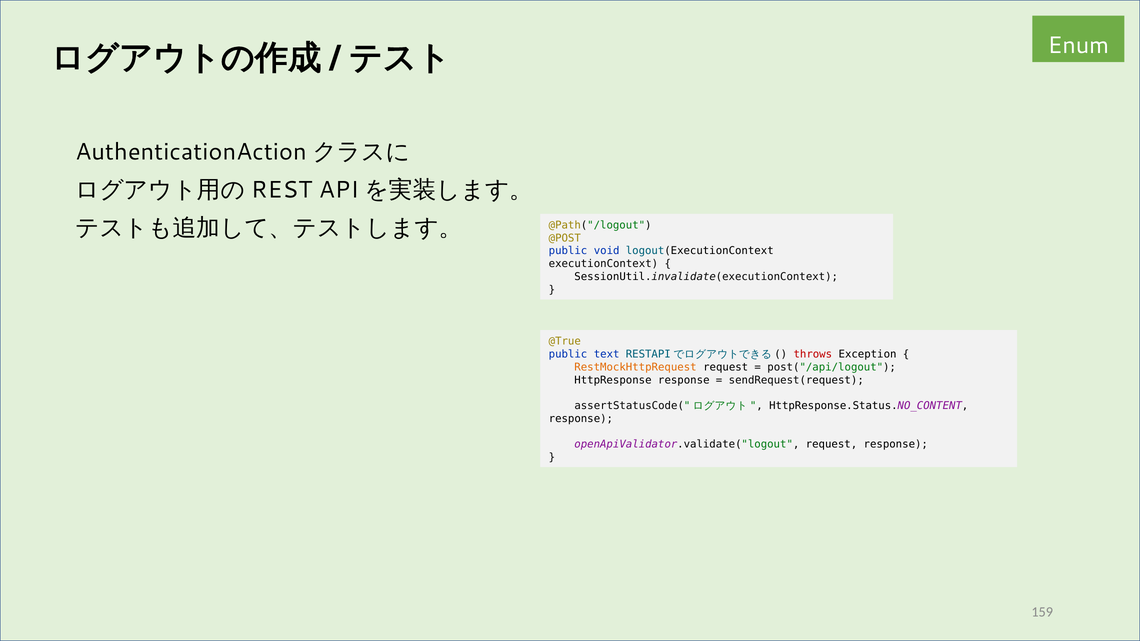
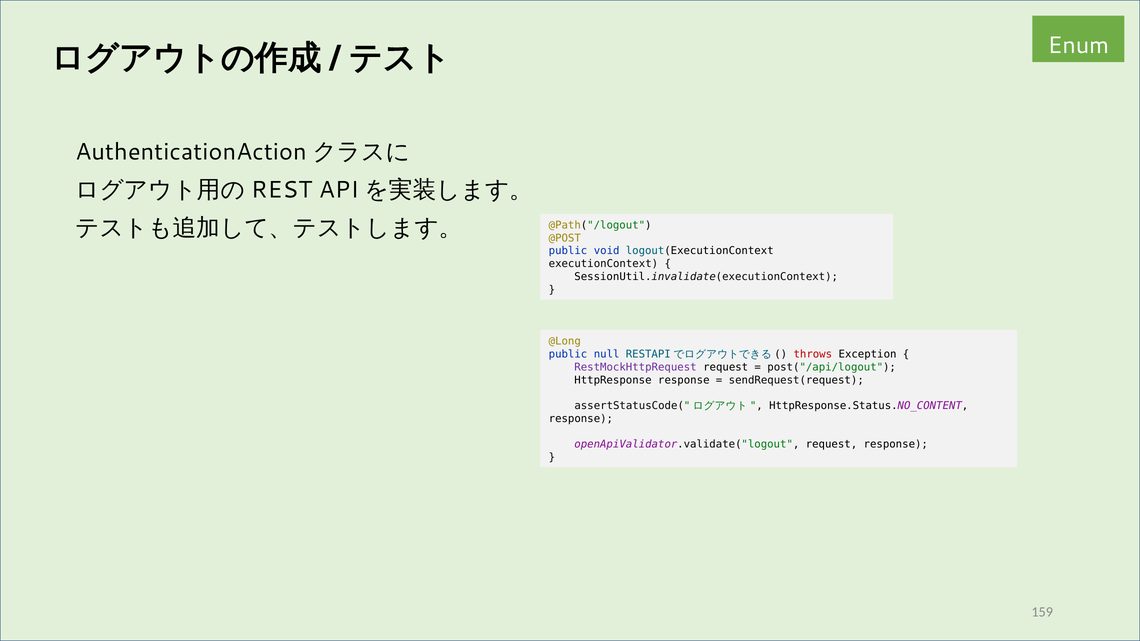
@True: @True -> @Long (565, 342)
text: text -> null (607, 354)
RestMockHttpRequest colour: orange -> purple (636, 367)
